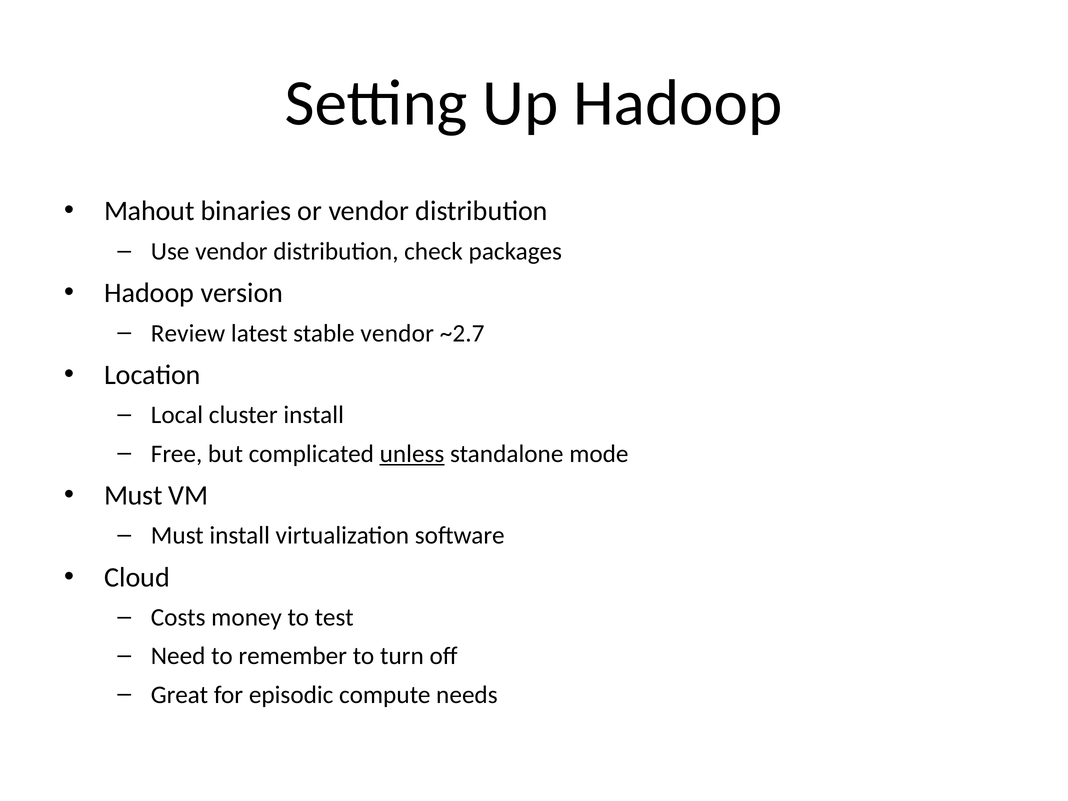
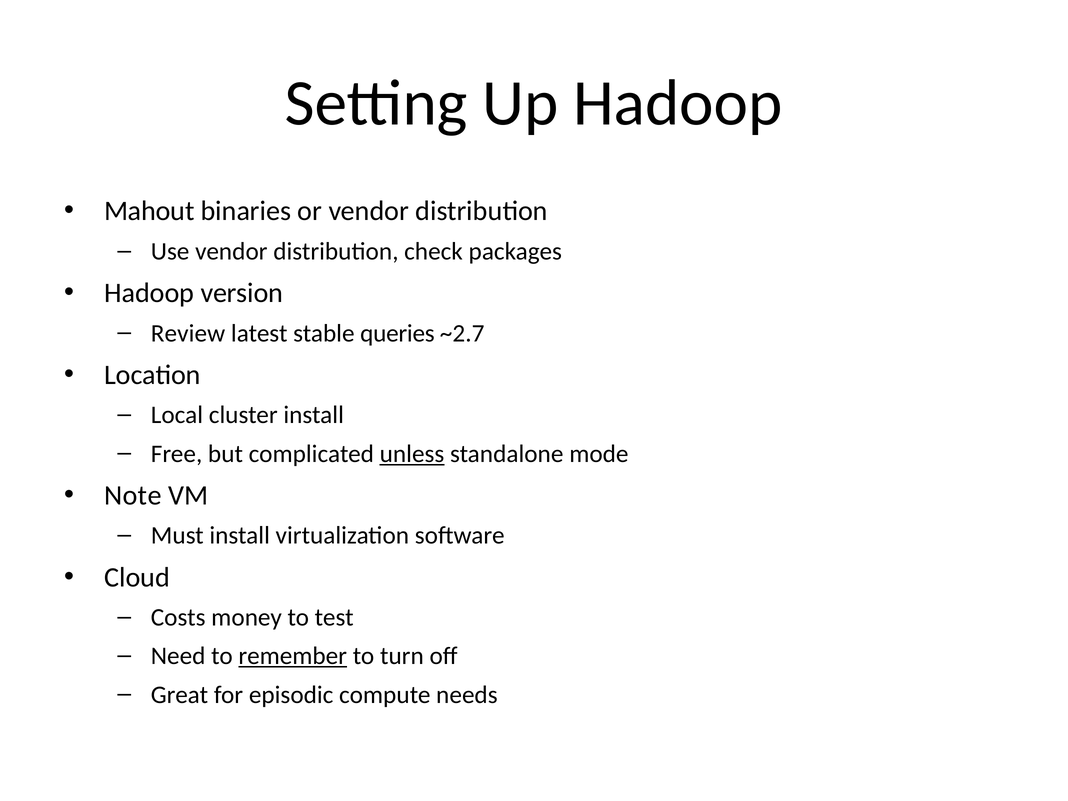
stable vendor: vendor -> queries (397, 333)
Must: Must -> Note (133, 495)
remember underline: none -> present (293, 656)
